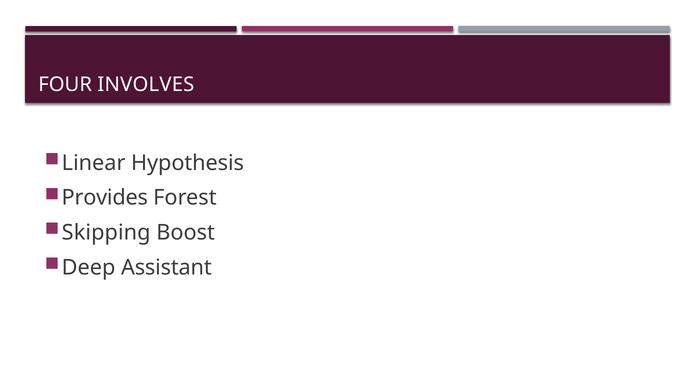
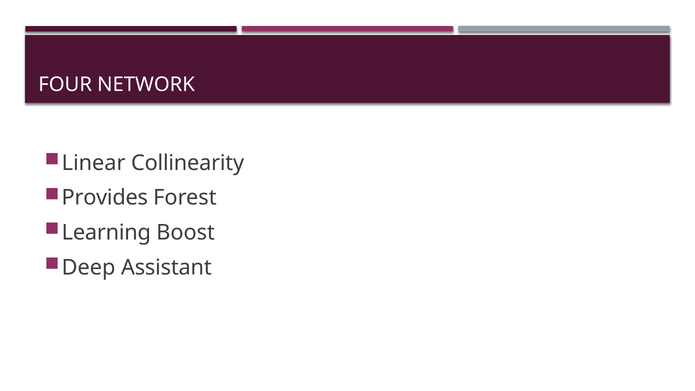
INVOLVES: INVOLVES -> NETWORK (146, 84)
Hypothesis: Hypothesis -> Collinearity (188, 163)
Skipping: Skipping -> Learning (106, 233)
